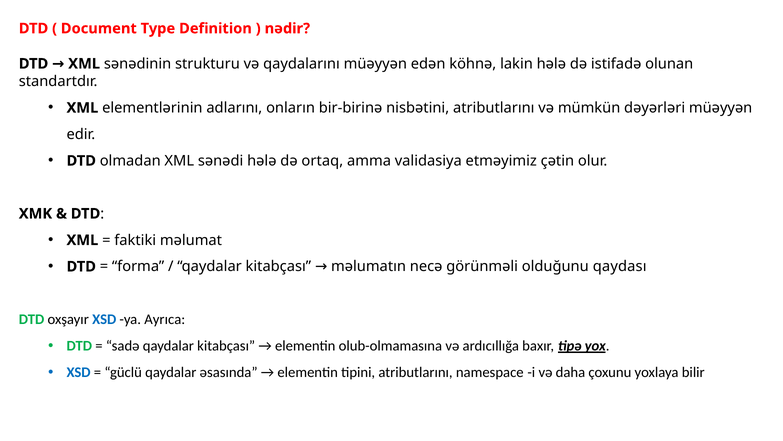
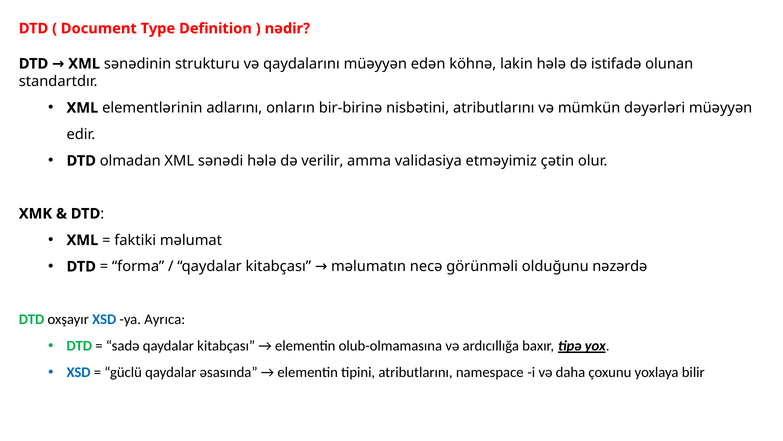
ortaq: ortaq -> verilir (322, 161)
qaydası: qaydası -> nəzərdə (620, 266)
